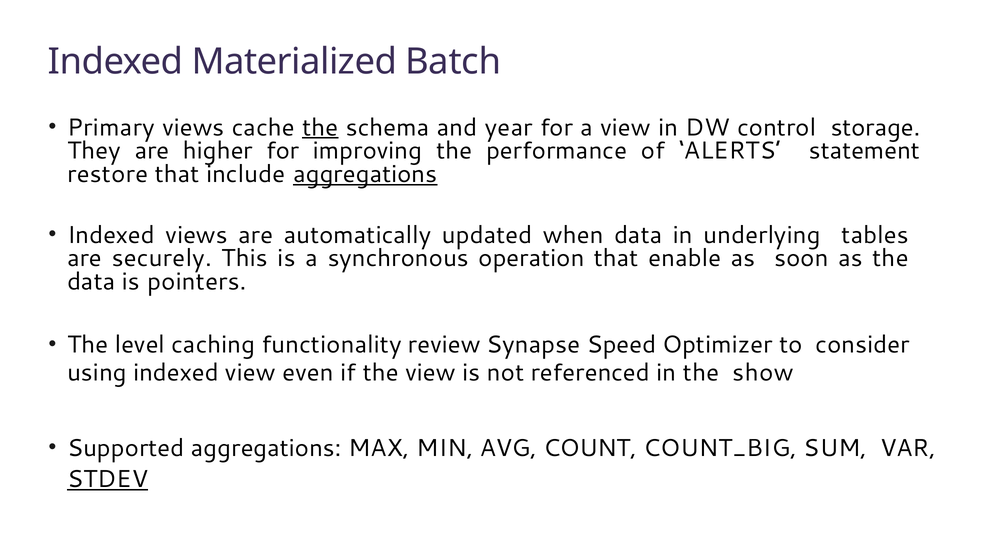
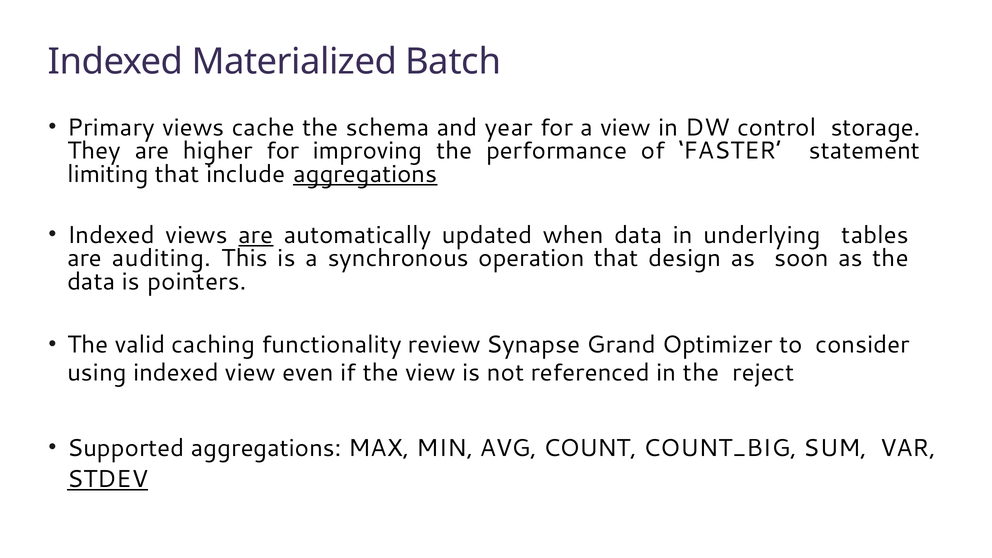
the underline: present -> none (320, 127)
ALERTS: ALERTS -> FASTER (730, 151)
restore: restore -> limiting (108, 174)
are underline: none -> present (256, 235)
securely: securely -> auditing (162, 258)
enable: enable -> design (685, 258)
level: level -> valid (140, 345)
Speed: Speed -> Grand (621, 345)
show: show -> reject (763, 373)
